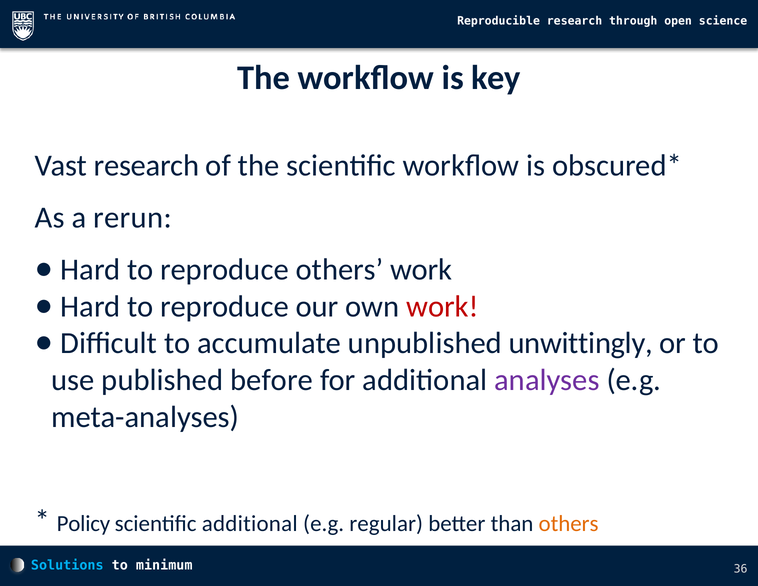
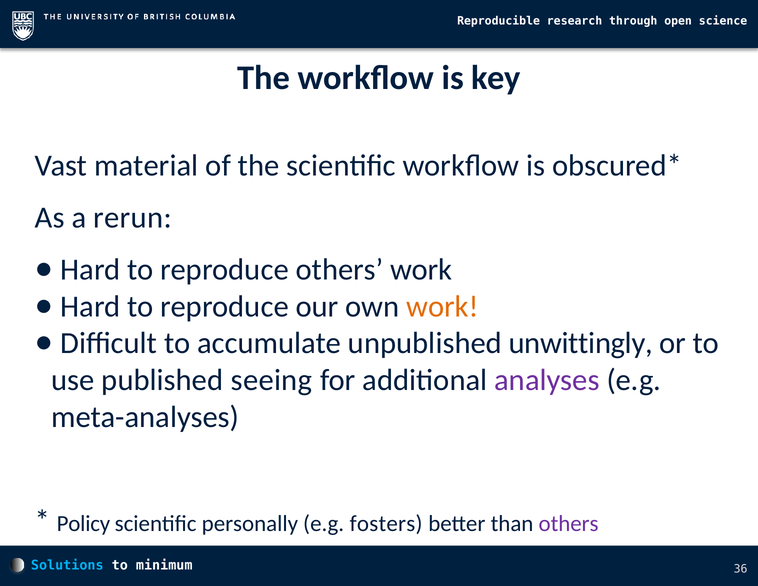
Vast research: research -> material (146, 166)
work colour: red -> orange (443, 306)
before: before -> seeing (271, 380)
scientific additional: additional -> personally (250, 523)
regular: regular -> fosters (386, 523)
others colour: orange -> purple (569, 523)
